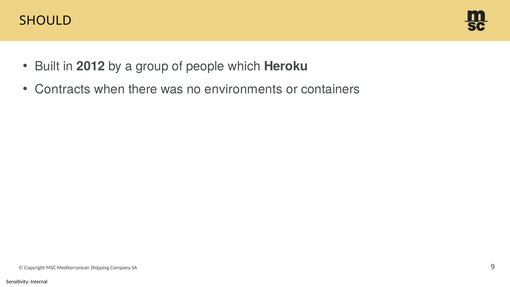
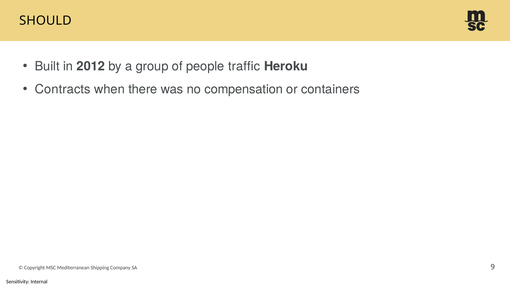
which: which -> traffic (244, 66)
environments: environments -> compensation (244, 89)
